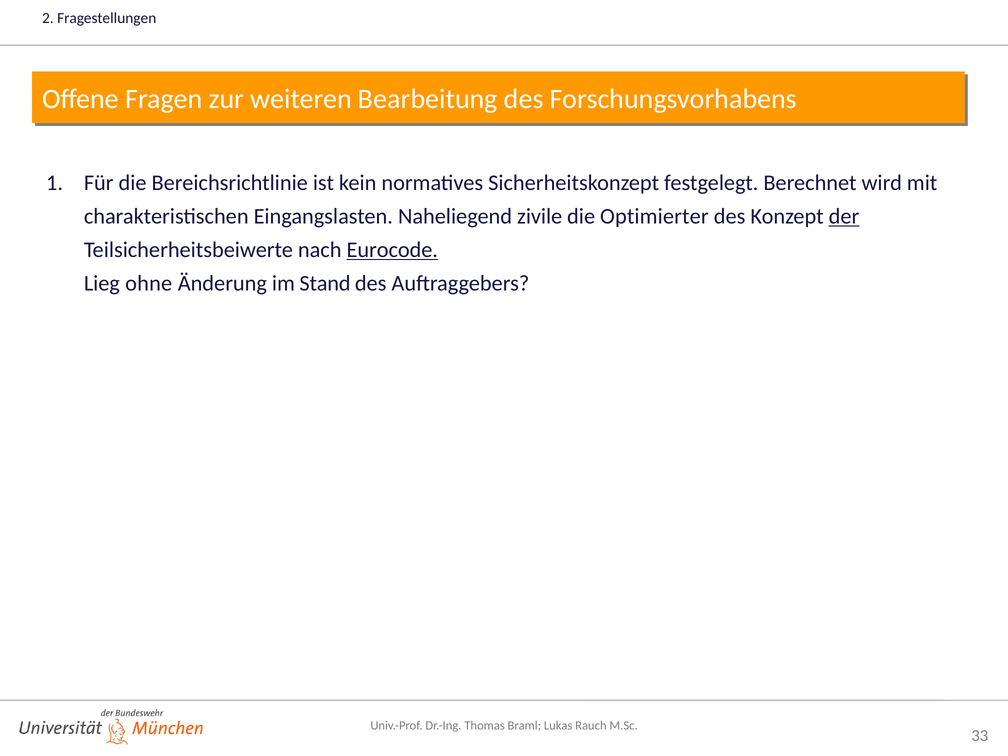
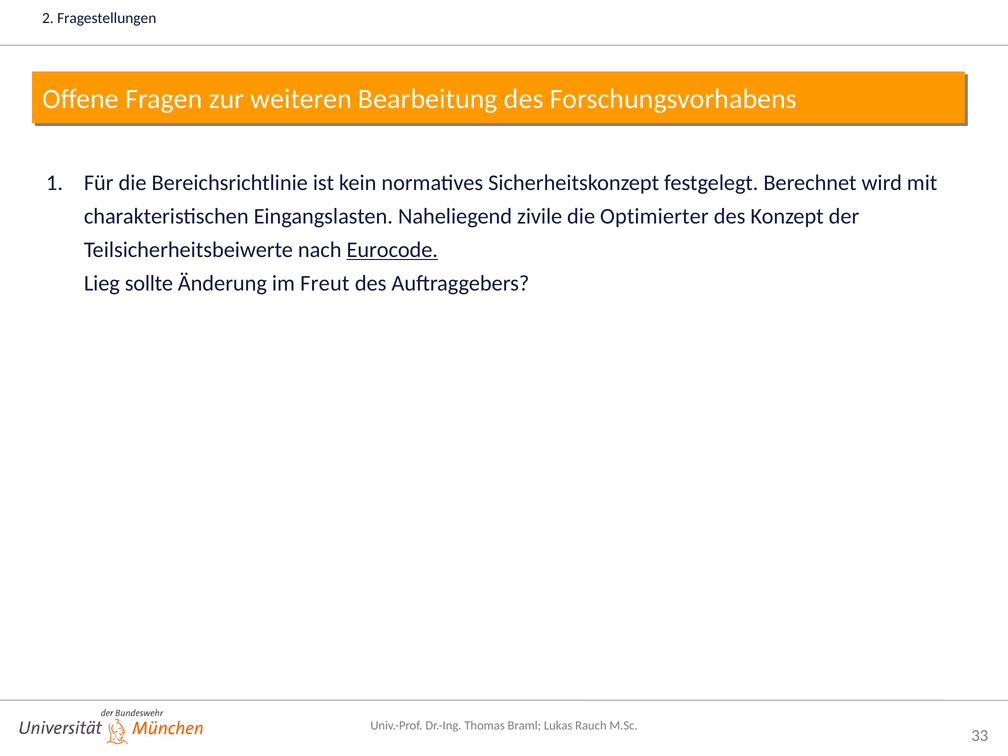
der underline: present -> none (844, 216)
ohne: ohne -> sollte (149, 283)
Stand: Stand -> Freut (325, 283)
